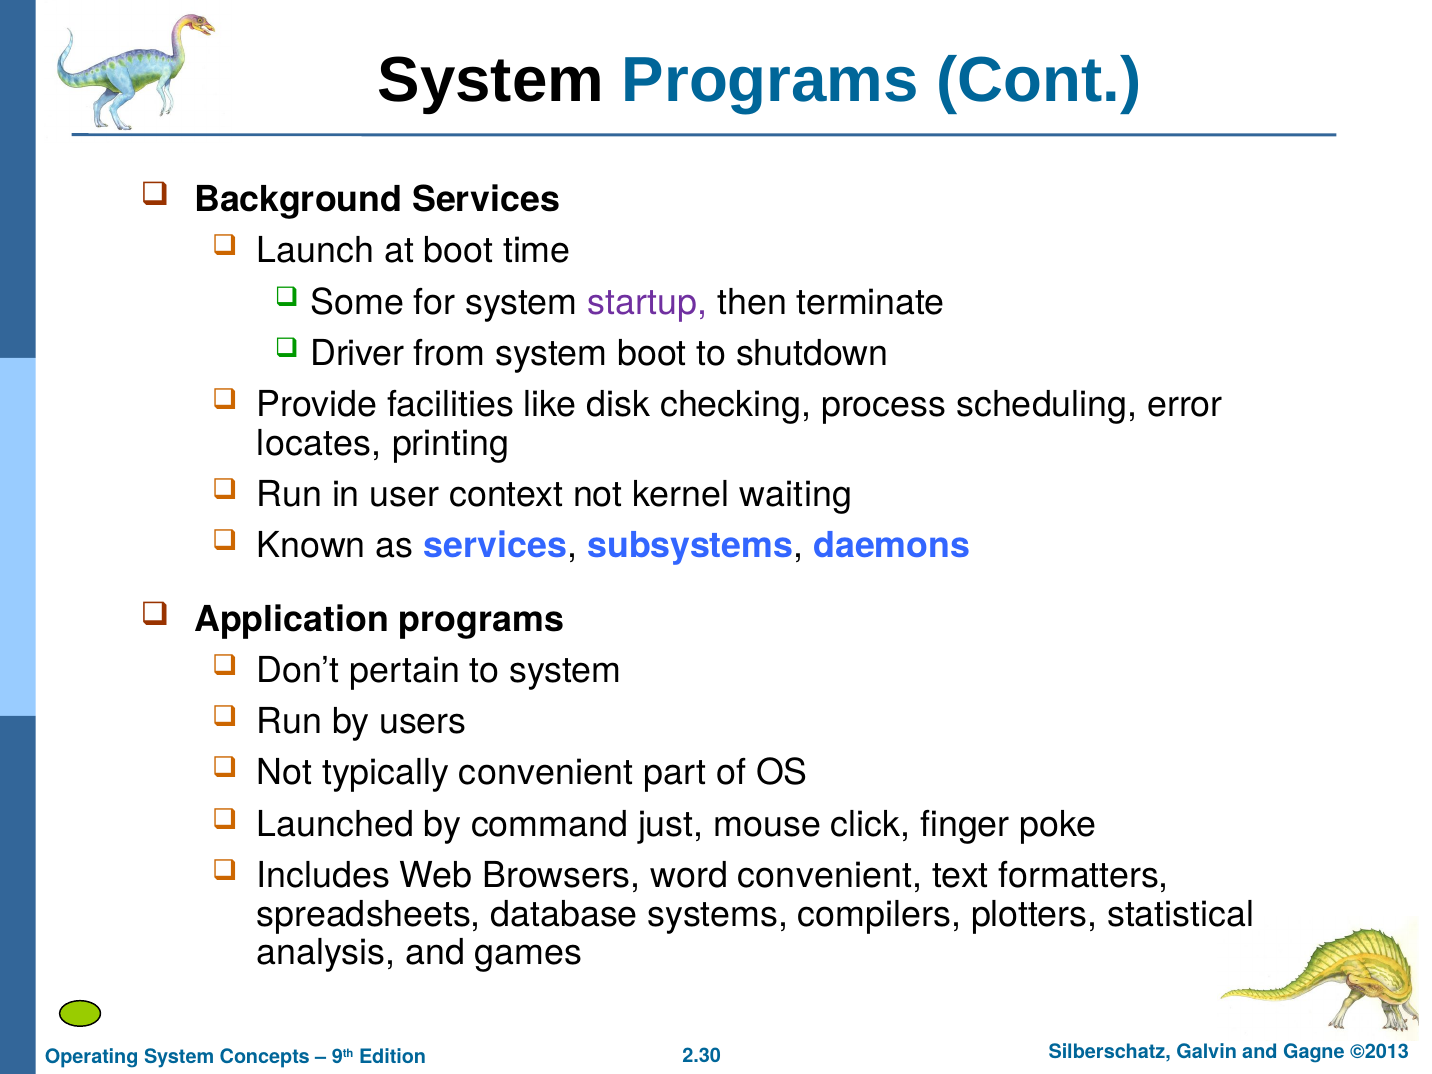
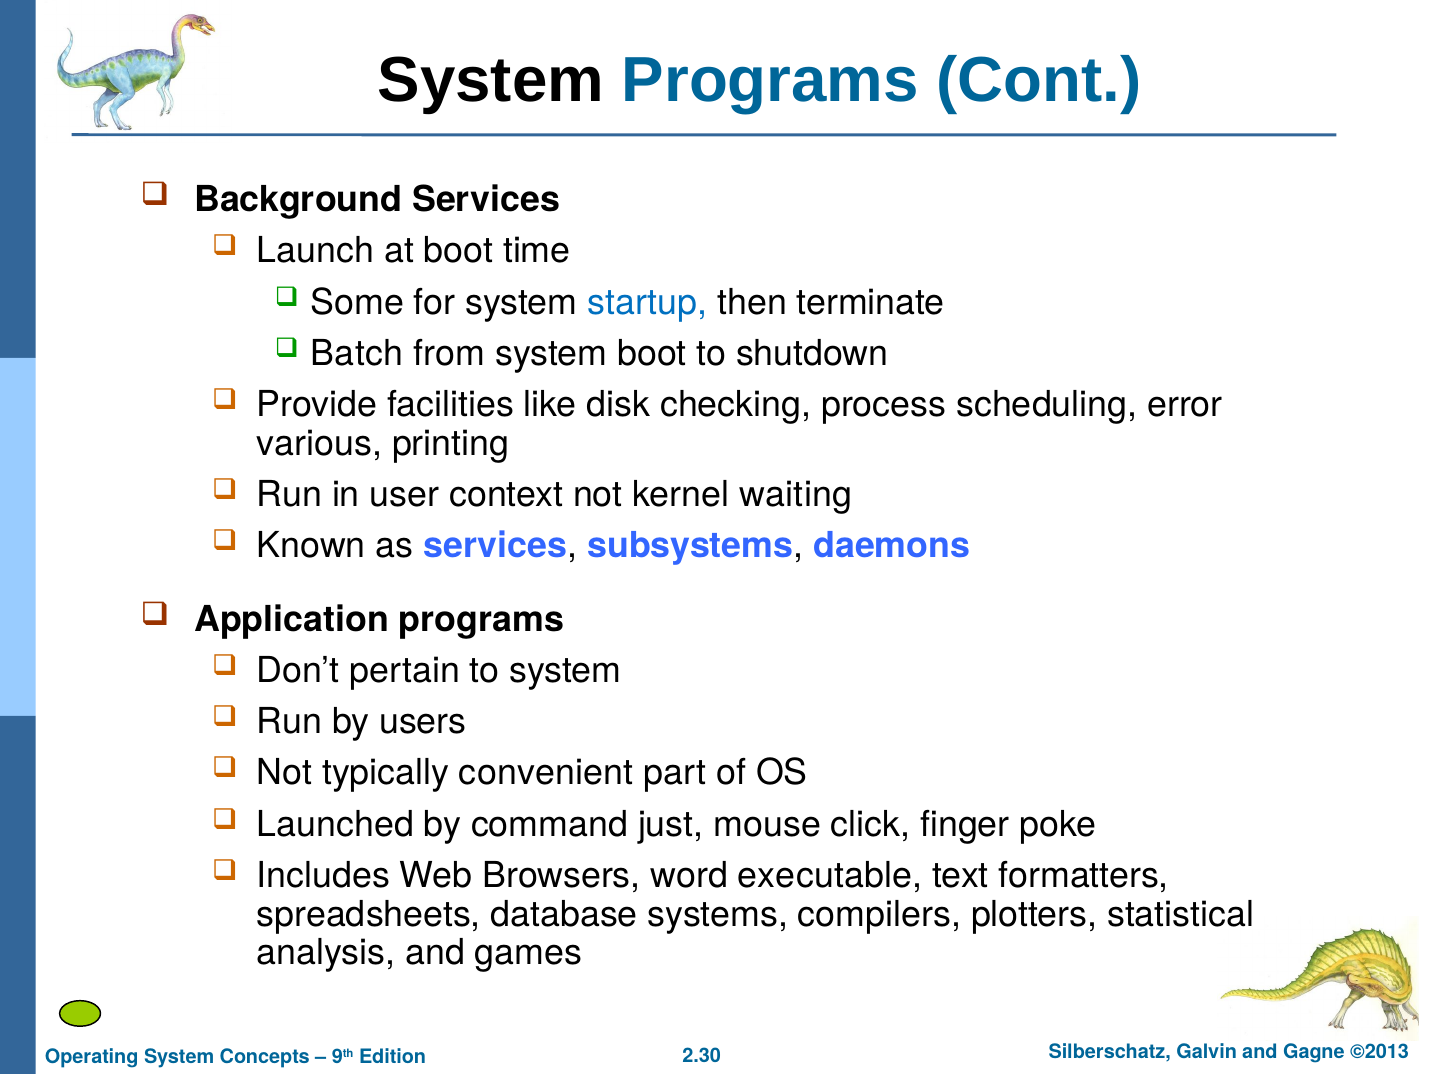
startup colour: purple -> blue (648, 302)
Driver: Driver -> Batch (357, 353)
locates: locates -> various (320, 443)
word convenient: convenient -> executable (830, 876)
